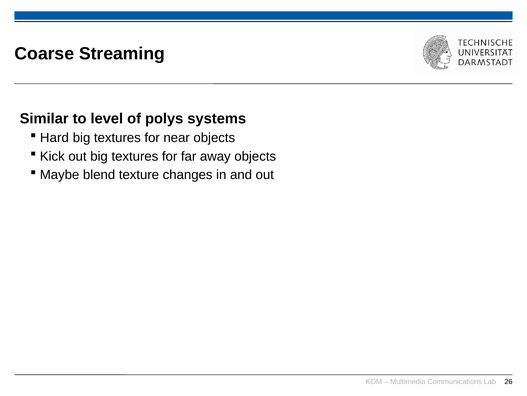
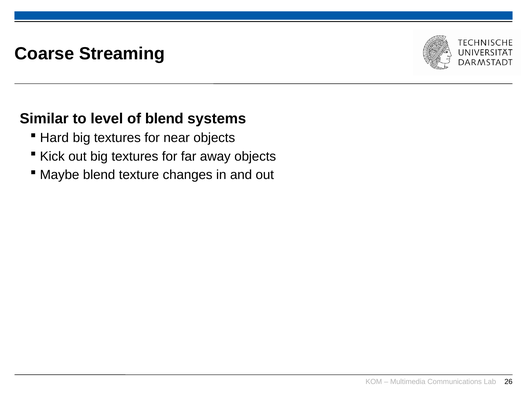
of polys: polys -> blend (164, 118)
